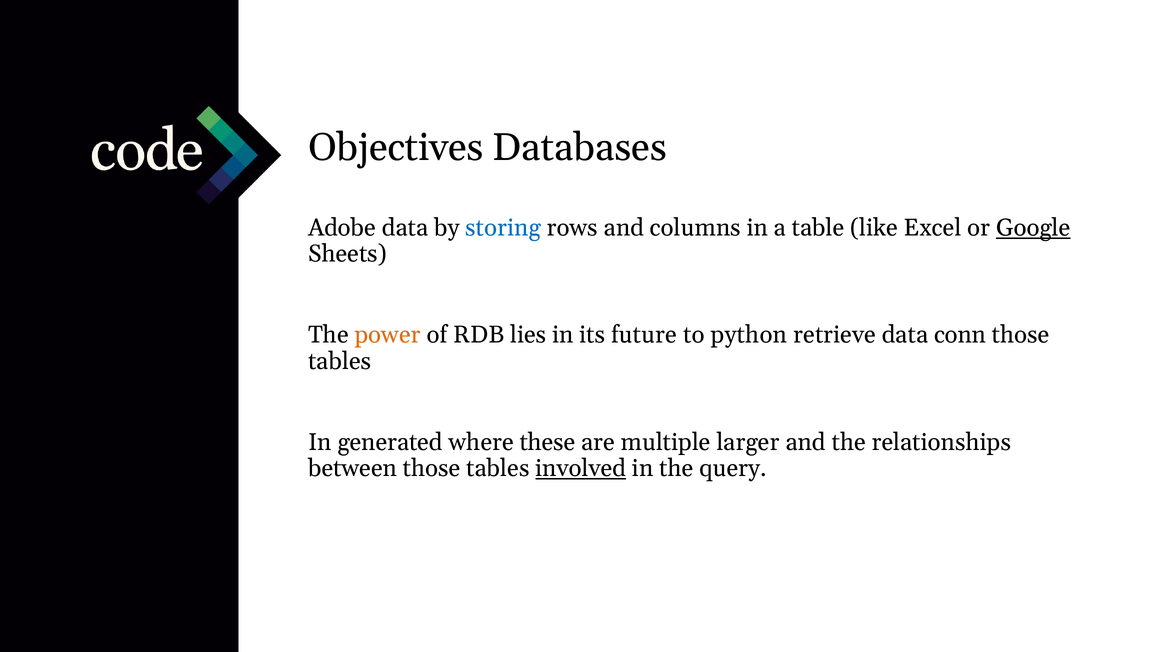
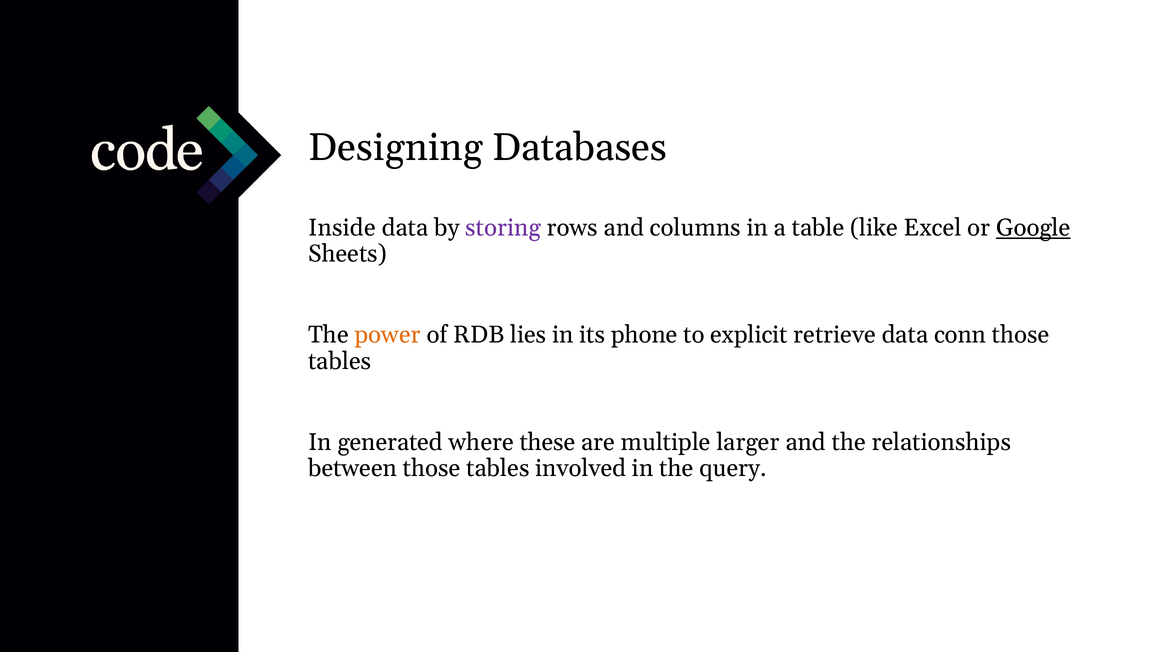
Objectives: Objectives -> Designing (395, 147)
Adobe: Adobe -> Inside (342, 228)
storing colour: blue -> purple (503, 228)
future: future -> phone (644, 335)
python: python -> explicit (749, 335)
involved underline: present -> none (581, 468)
